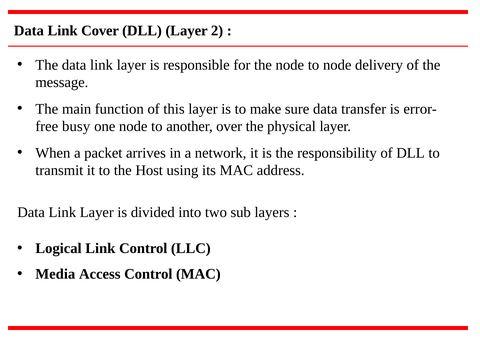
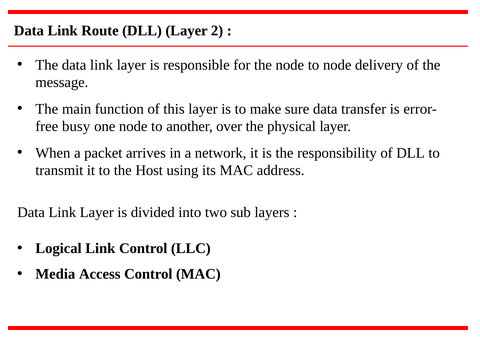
Cover: Cover -> Route (100, 31)
